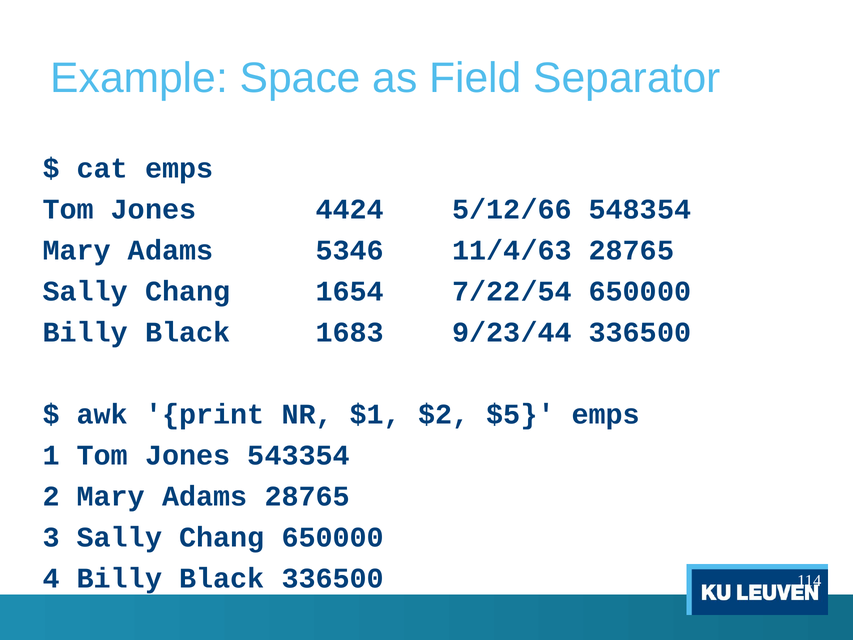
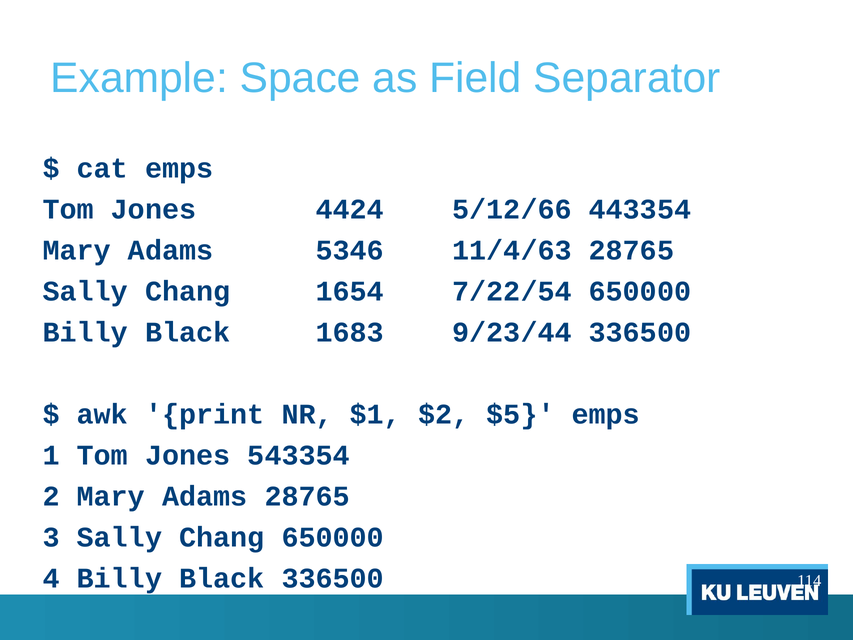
548354: 548354 -> 443354 (640, 209)
